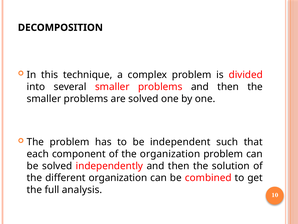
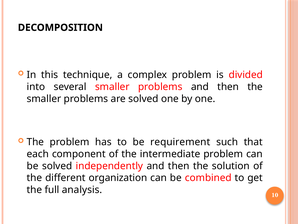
independent: independent -> requirement (180, 142)
the organization: organization -> intermediate (170, 154)
